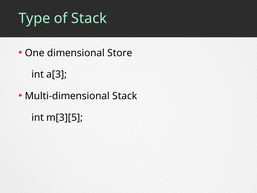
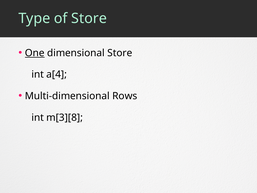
of Stack: Stack -> Store (89, 18)
One underline: none -> present (35, 53)
a[3: a[3 -> a[4 (57, 74)
Multi-dimensional Stack: Stack -> Rows (125, 96)
m[3][5: m[3][5 -> m[3][8 (65, 117)
